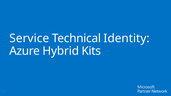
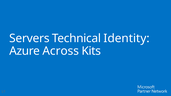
Service: Service -> Servers (29, 38)
Hybrid: Hybrid -> Across (61, 51)
